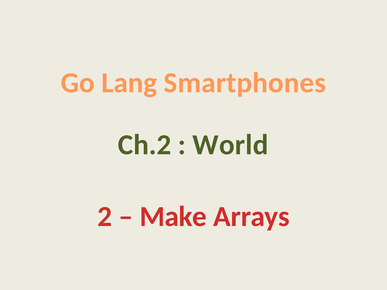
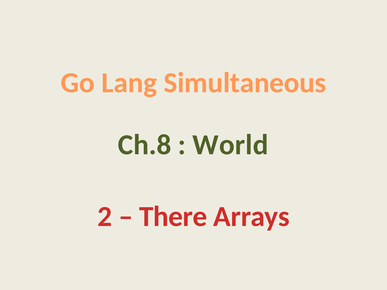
Smartphones: Smartphones -> Simultaneous (245, 83)
Ch.2: Ch.2 -> Ch.8 (145, 145)
Make: Make -> There (173, 217)
